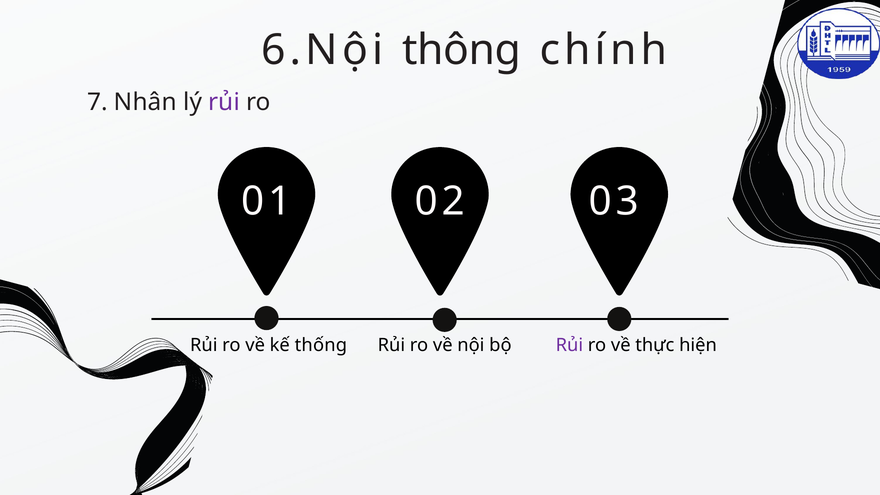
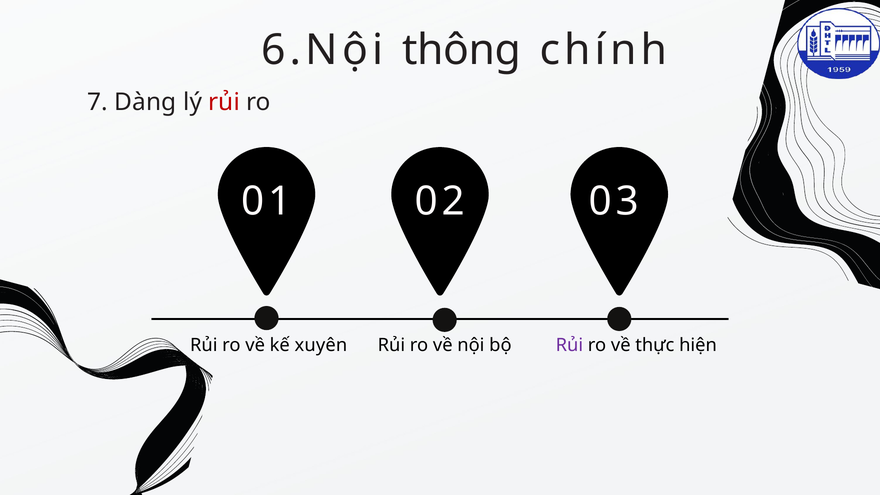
Nhân: Nhân -> Dàng (145, 102)
rủi colour: purple -> red (224, 102)
thống: thống -> xuyên (321, 345)
